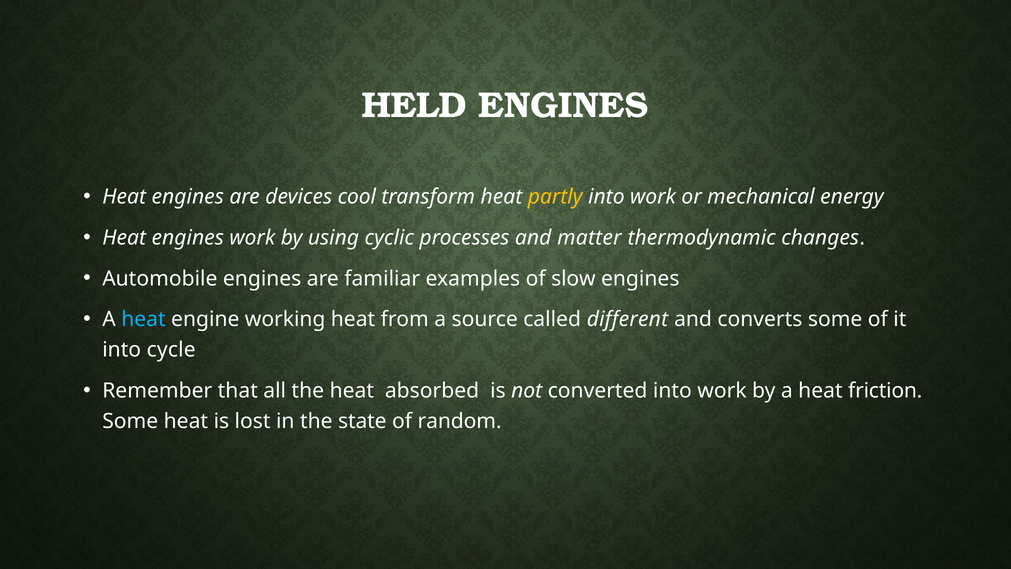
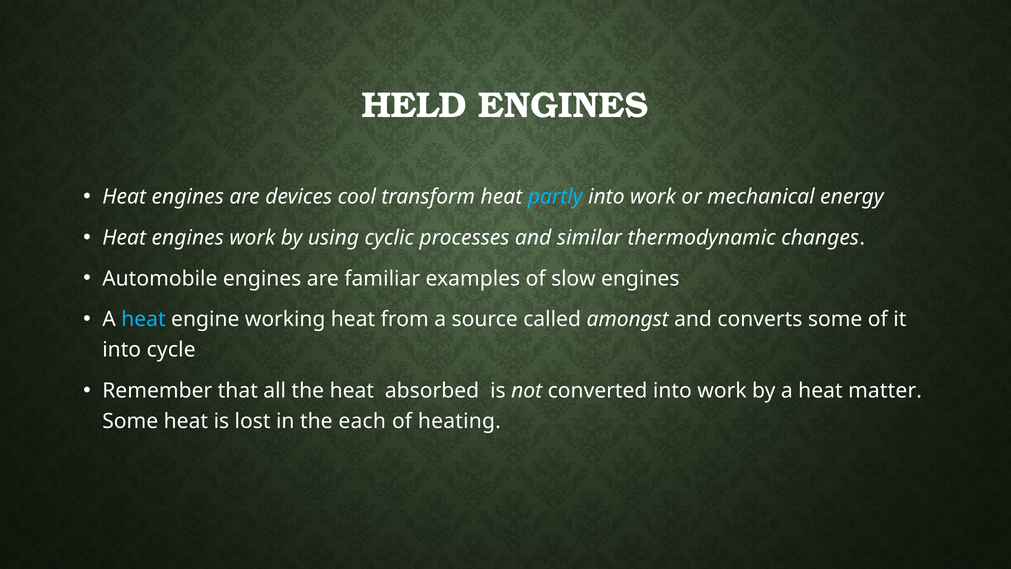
partly colour: yellow -> light blue (555, 197)
matter: matter -> similar (589, 238)
different: different -> amongst (628, 319)
friction: friction -> matter (885, 391)
state: state -> each (362, 421)
random: random -> heating (459, 421)
